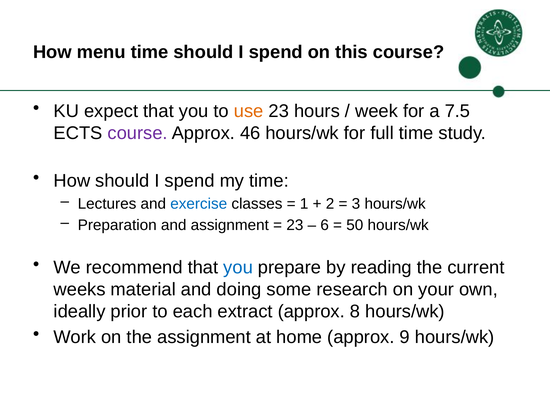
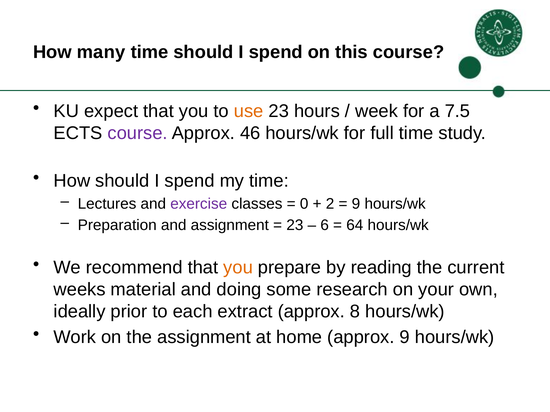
menu: menu -> many (101, 52)
exercise colour: blue -> purple (199, 204)
1: 1 -> 0 (304, 204)
3: 3 -> 9 (356, 204)
50: 50 -> 64 (355, 225)
you colour: blue -> orange (238, 268)
